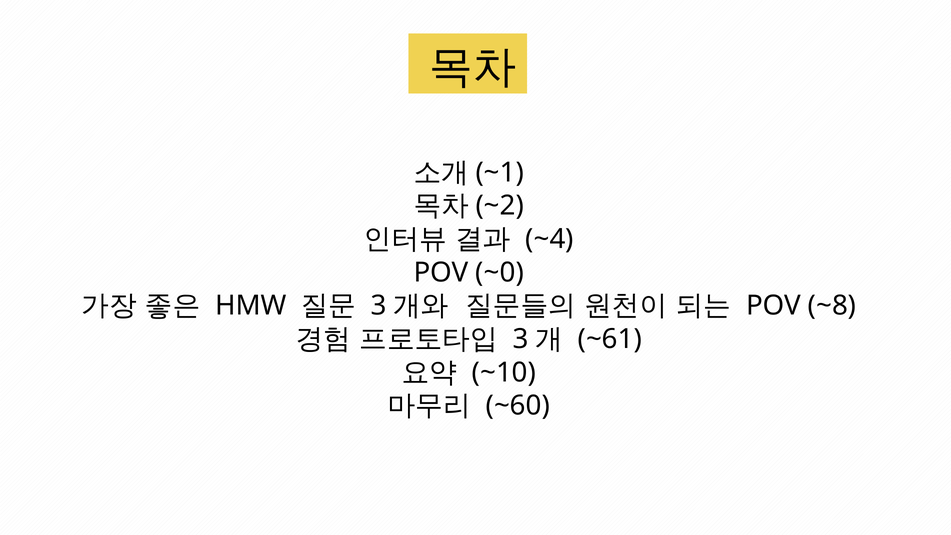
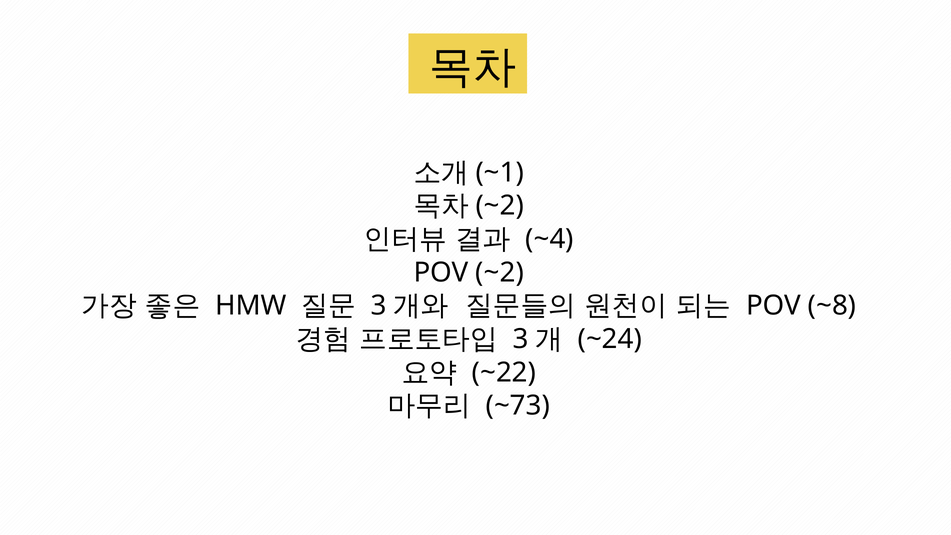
POV ~0: ~0 -> ~2 (500, 272)
~61: ~61 -> ~24 (610, 339)
~10: ~10 -> ~22 (504, 372)
~60: ~60 -> ~73 (518, 406)
